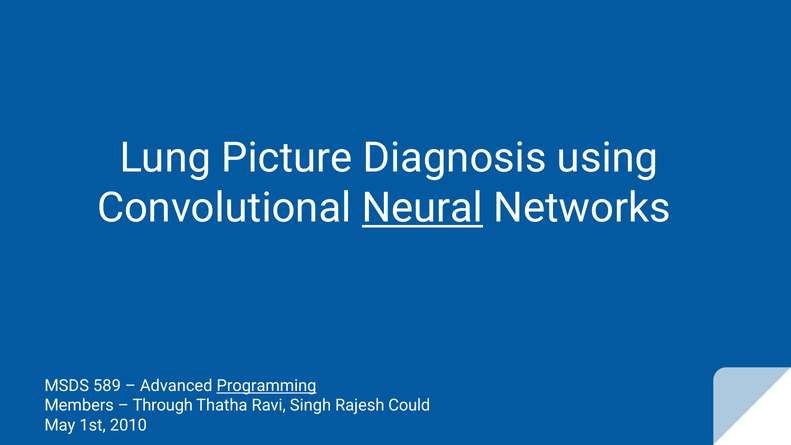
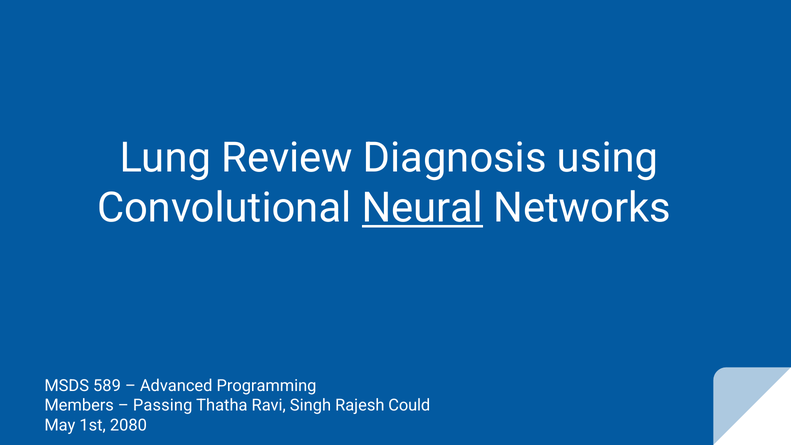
Picture: Picture -> Review (287, 158)
Programming underline: present -> none (267, 386)
Through: Through -> Passing (163, 406)
2010: 2010 -> 2080 (128, 425)
